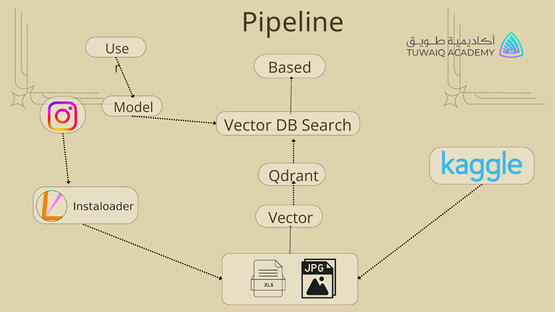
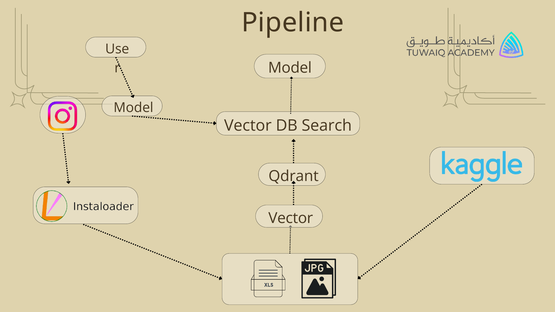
Based: Based -> Model (290, 68)
